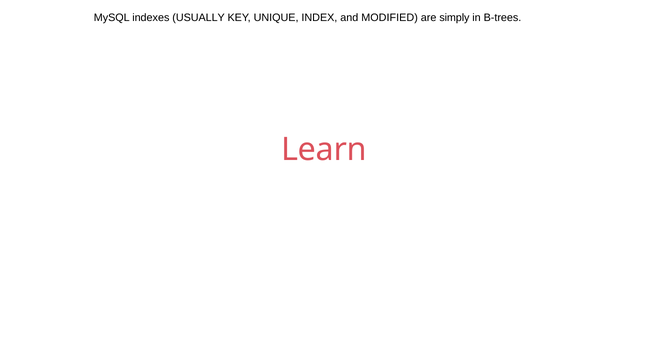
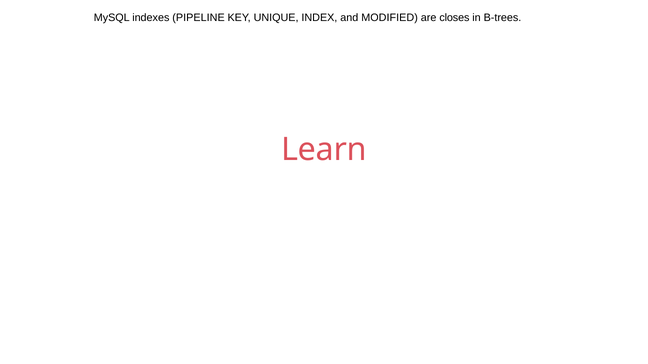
USUALLY: USUALLY -> PIPELINE (199, 18)
simply: simply -> closes (454, 18)
